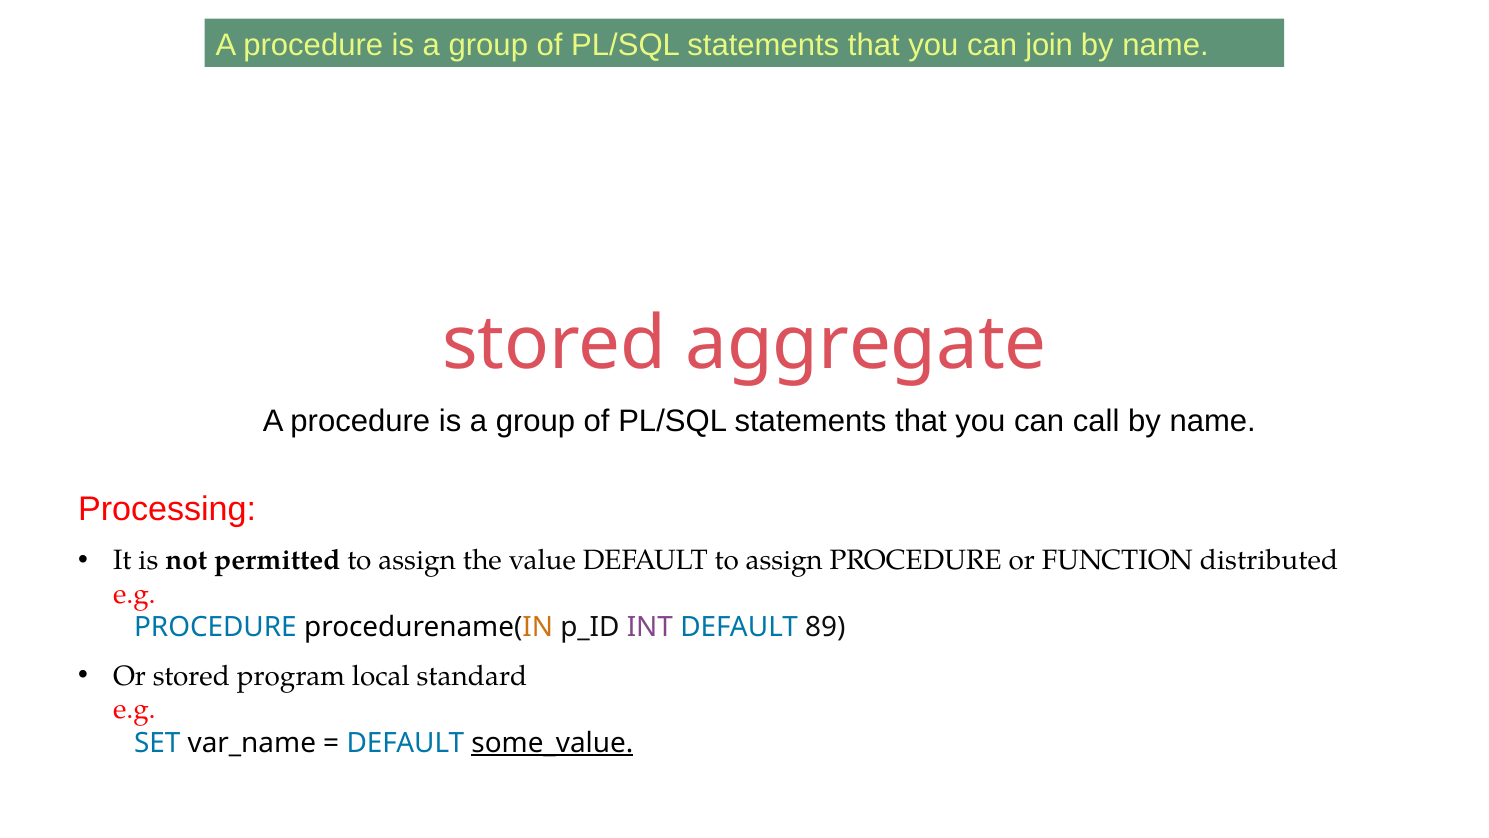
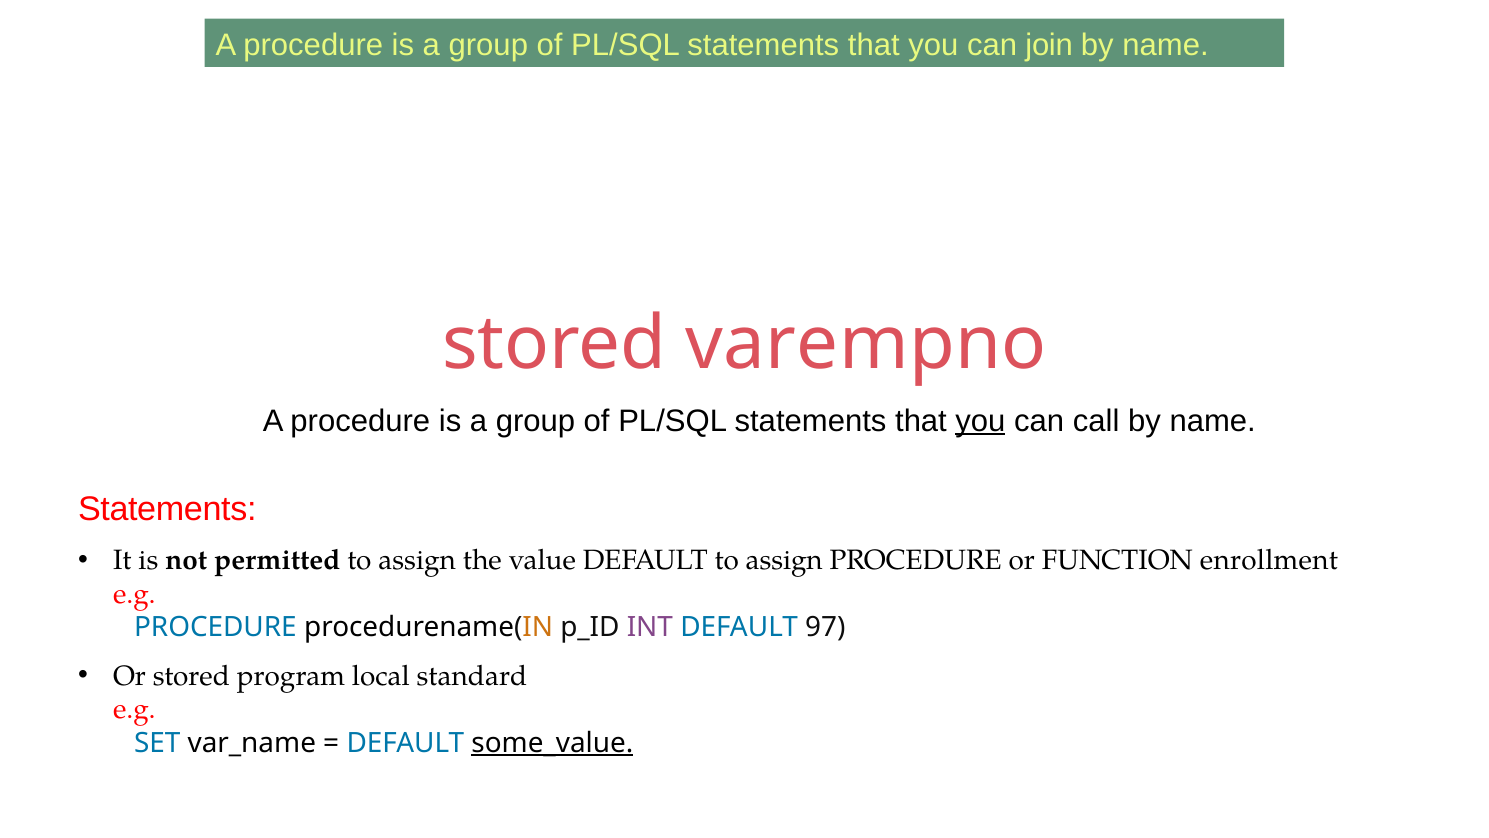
aggregate: aggregate -> varempno (866, 344)
you underline: none -> present (980, 421)
Processing: Processing -> Statements (167, 509)
distributed: distributed -> enrollment (1269, 560)
89: 89 -> 97 (825, 627)
